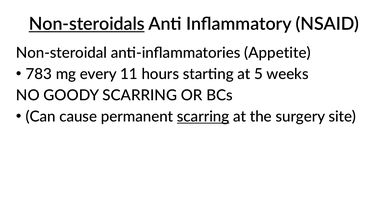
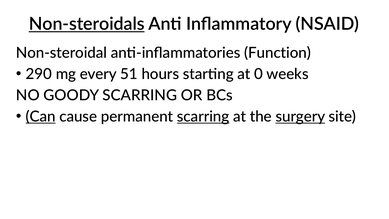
Appetite: Appetite -> Function (278, 53)
783: 783 -> 290 (39, 74)
11: 11 -> 51 (129, 74)
5: 5 -> 0 (259, 74)
Can underline: none -> present (41, 117)
surgery underline: none -> present (300, 117)
